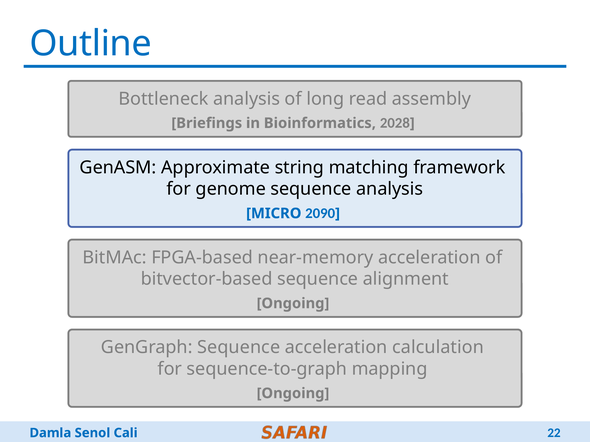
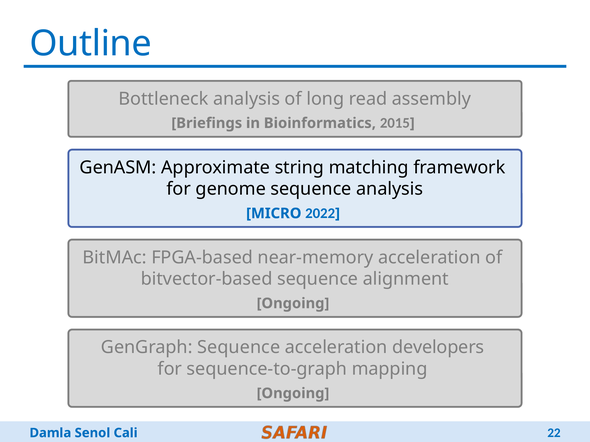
2028: 2028 -> 2015 (395, 123)
2090: 2090 -> 2022 (320, 214)
calculation: calculation -> developers (438, 348)
